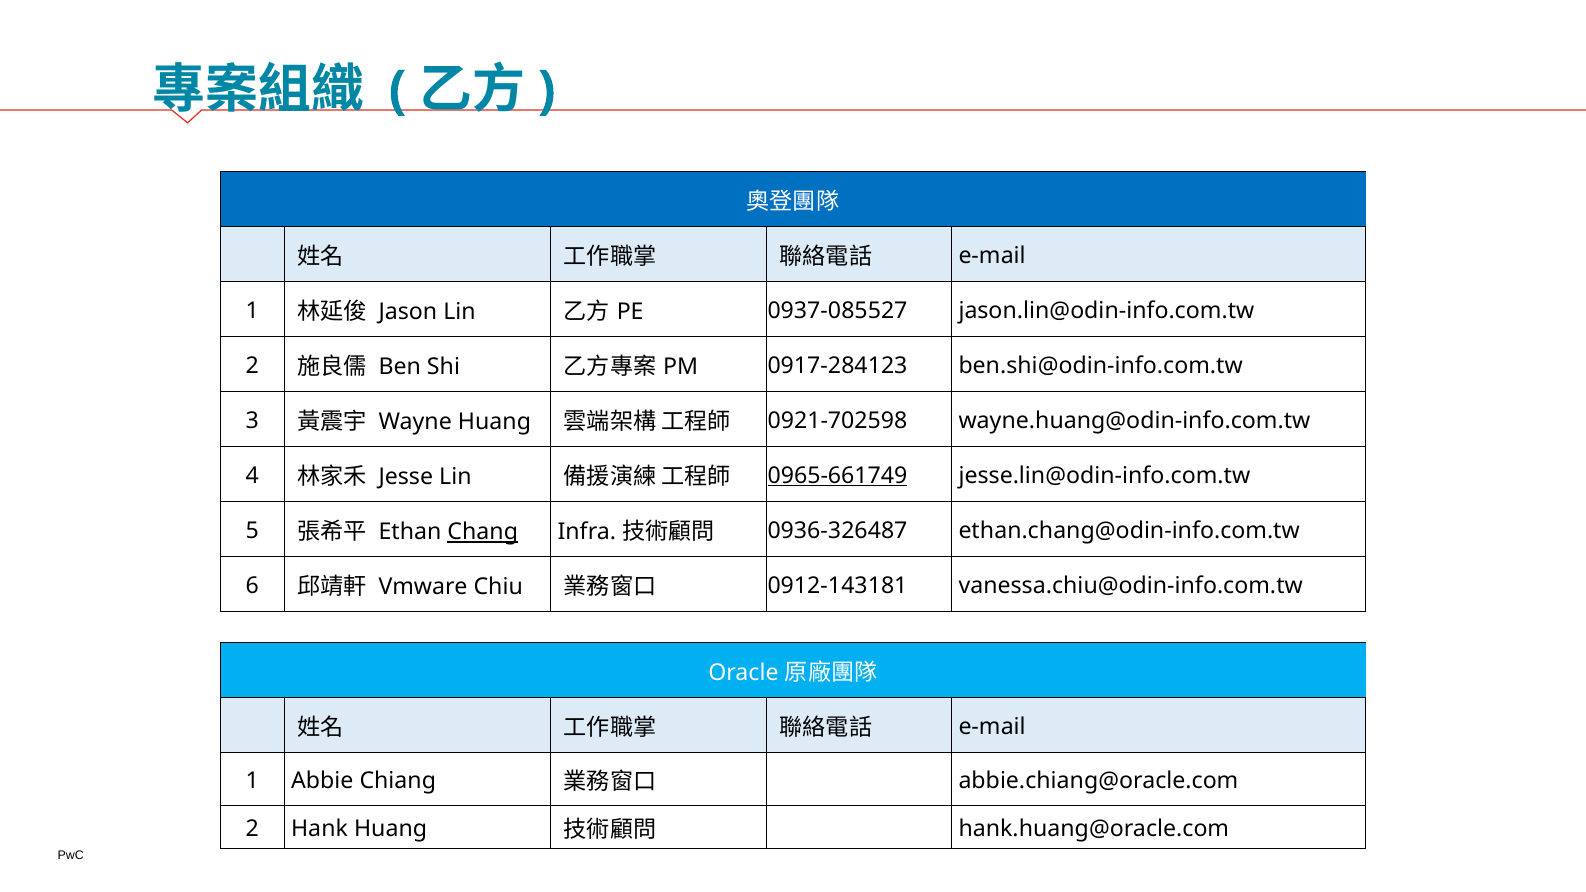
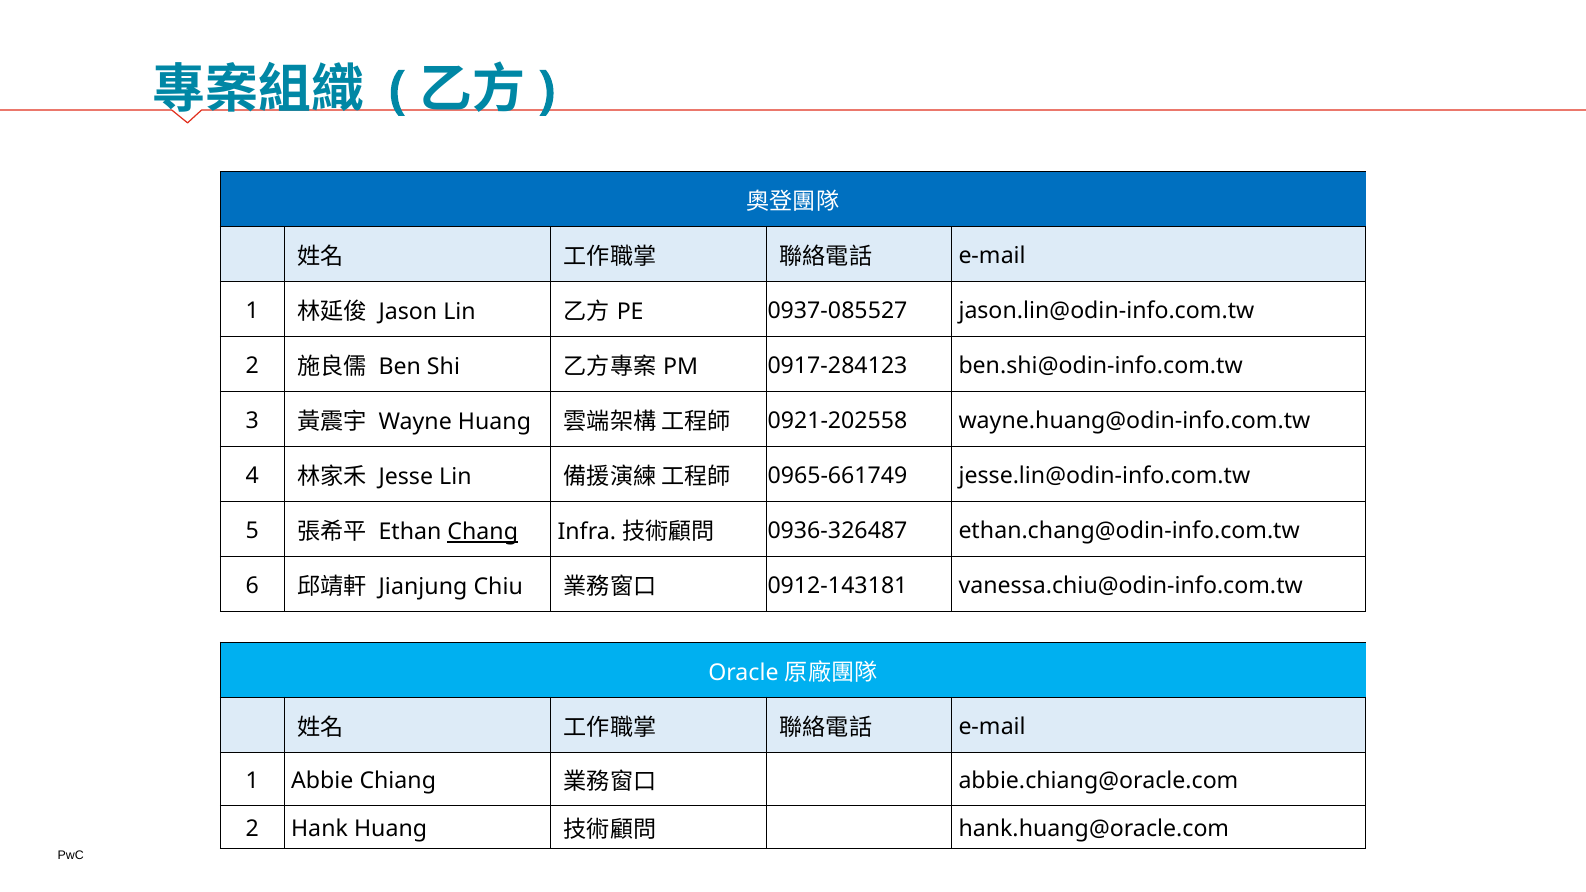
0921-702598: 0921-702598 -> 0921-202558 (837, 421)
0965-661749 underline: present -> none (837, 476)
Vmware: Vmware -> Jianjung (423, 587)
